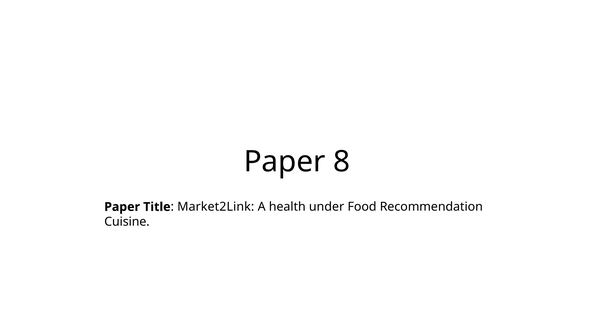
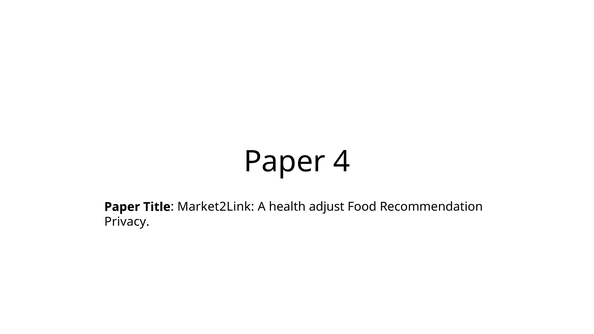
8: 8 -> 4 (342, 162)
under: under -> adjust (327, 207)
Cuisine: Cuisine -> Privacy (127, 222)
